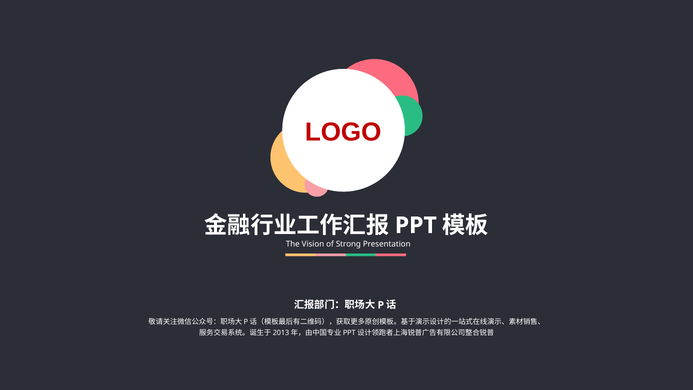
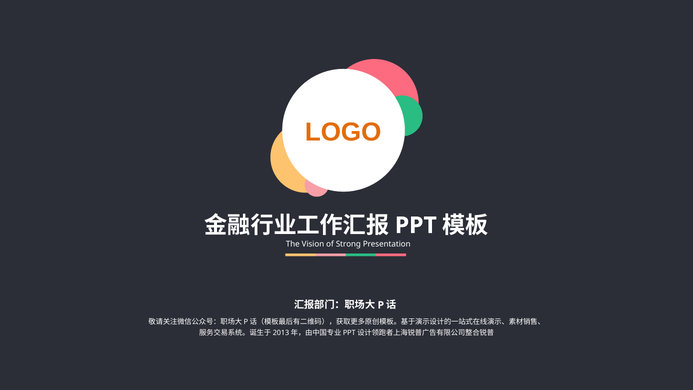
LOGO colour: red -> orange (343, 132)
